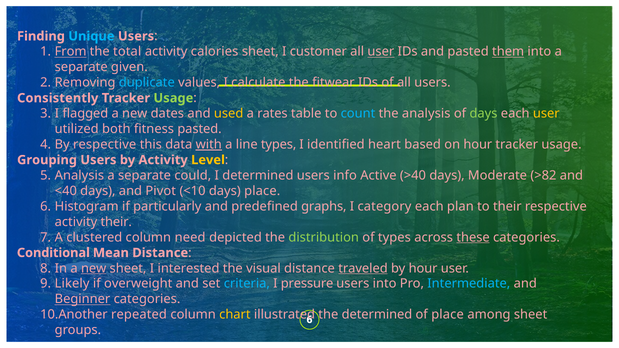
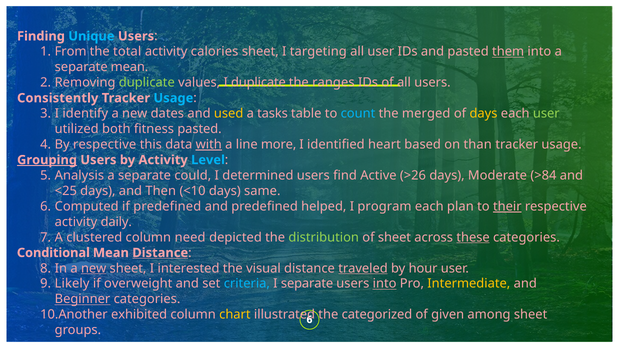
From underline: present -> none (71, 52)
customer: customer -> targeting (318, 52)
user underline: present -> none (381, 52)
separate given: given -> mean (129, 67)
duplicate colour: light blue -> light green (147, 83)
I calculate: calculate -> duplicate (258, 83)
fitwear: fitwear -> ranges (333, 83)
Usage colour: light green -> light blue (173, 98)
flagged: flagged -> identify (85, 114)
rates: rates -> tasks (273, 114)
the analysis: analysis -> merged (426, 114)
days colour: light green -> yellow (484, 114)
user colour: yellow -> light green (546, 114)
line types: types -> more (279, 145)
on hour: hour -> than (478, 145)
Grouping underline: none -> present (47, 160)
Level colour: yellow -> light blue (208, 160)
info: info -> find (345, 176)
>40: >40 -> >26 (413, 176)
>82: >82 -> >84 (543, 176)
<40: <40 -> <25 (66, 191)
Pivot: Pivot -> Then (161, 191)
days place: place -> same (262, 191)
Histogram: Histogram -> Computed (87, 206)
if particularly: particularly -> predefined (167, 206)
graphs: graphs -> helped (324, 206)
category: category -> program (385, 206)
their underline: none -> present (507, 206)
activity their: their -> daily (116, 222)
of types: types -> sheet (394, 237)
Distance underline: none -> present (160, 253)
I pressure: pressure -> separate (307, 284)
into underline: none -> present (385, 284)
Intermediate colour: light blue -> yellow (469, 284)
repeated: repeated -> exhibited (139, 315)
the determined: determined -> categorized (377, 315)
of place: place -> given (448, 315)
